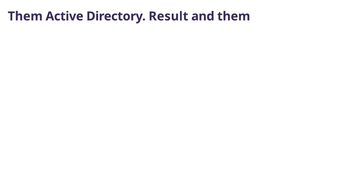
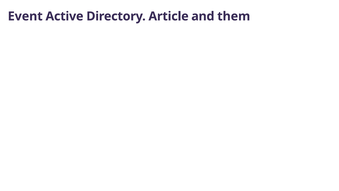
Them: Them -> Event (25, 16)
Result: Result -> Article (169, 16)
